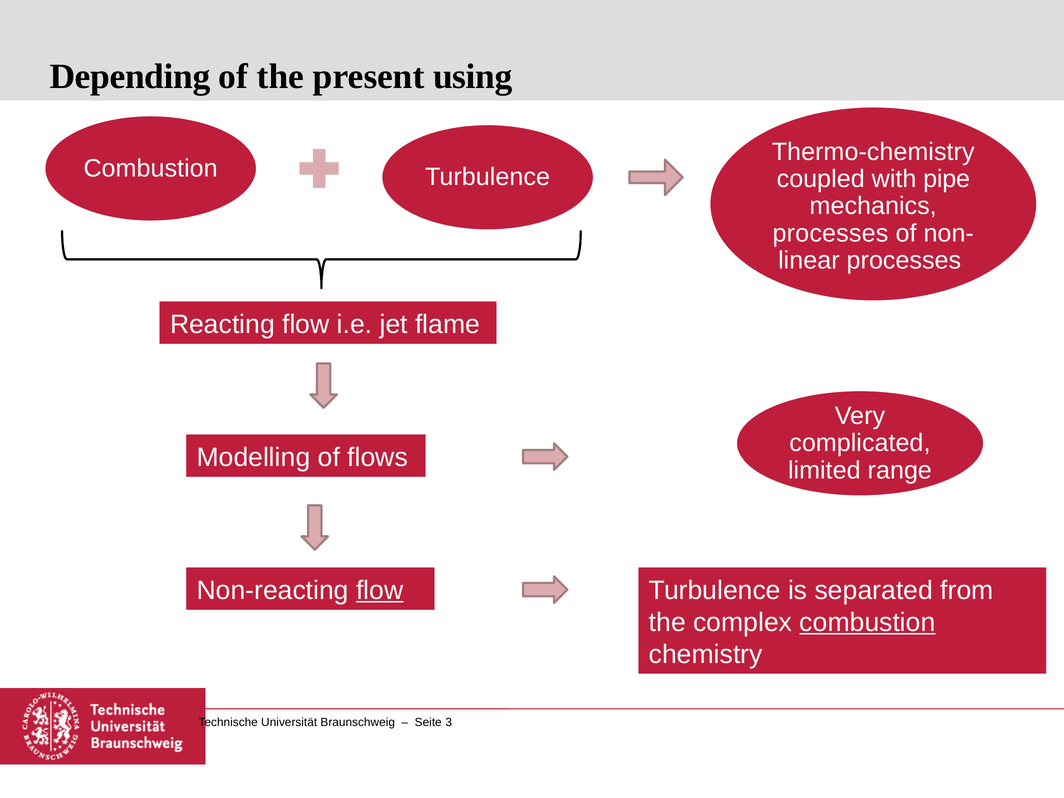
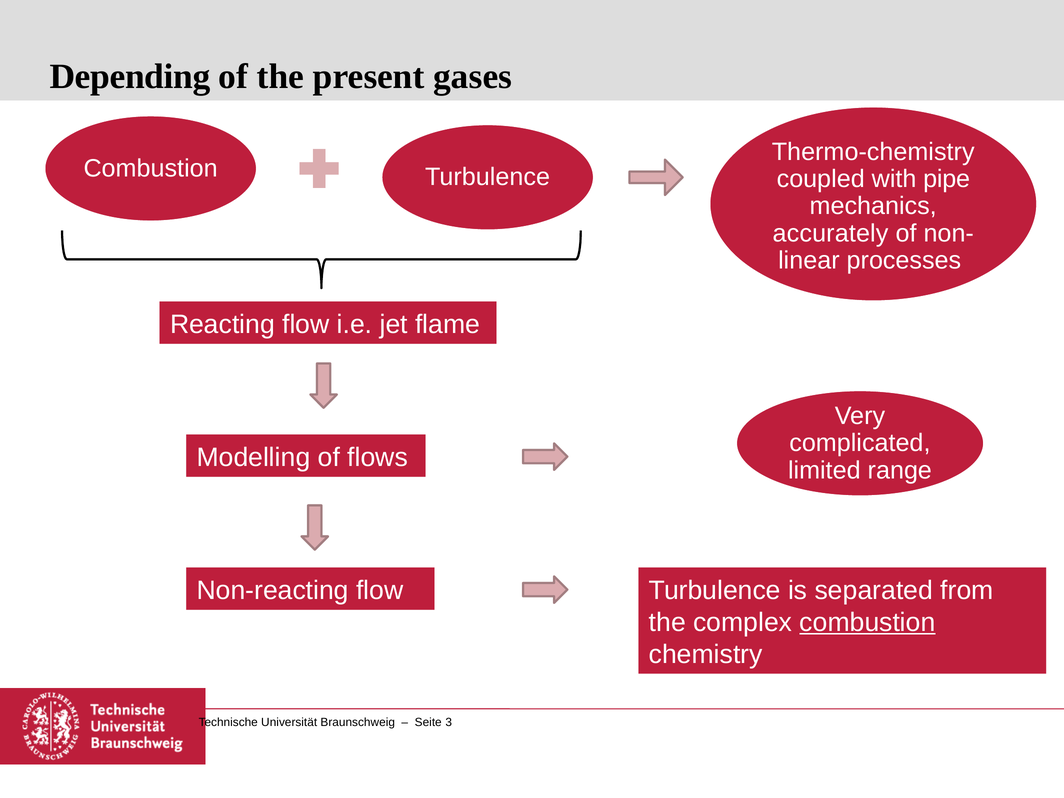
using: using -> gases (473, 77)
processes: processes -> accurately (830, 233)
flow underline: present -> none (380, 590)
